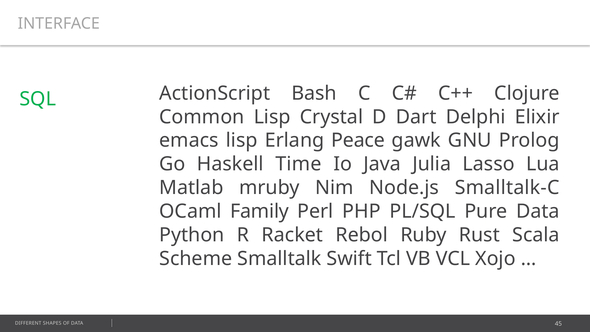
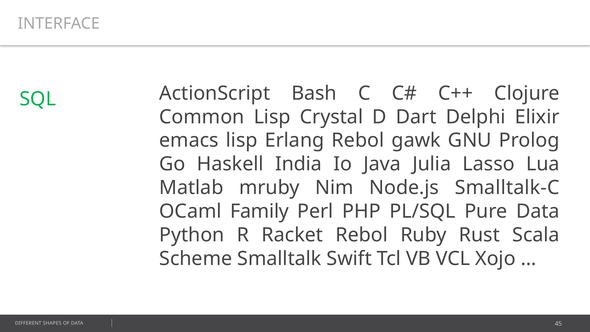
Erlang Peace: Peace -> Rebol (358, 140)
Time: Time -> India (299, 164)
